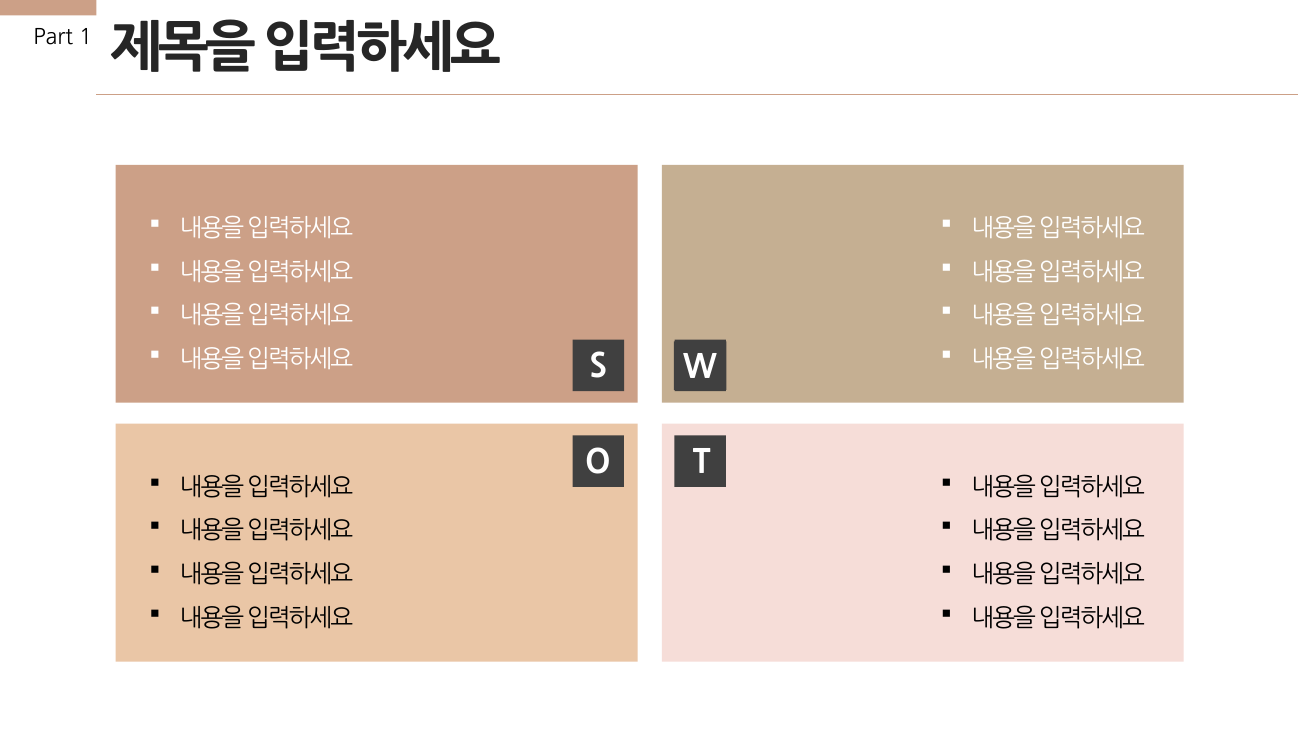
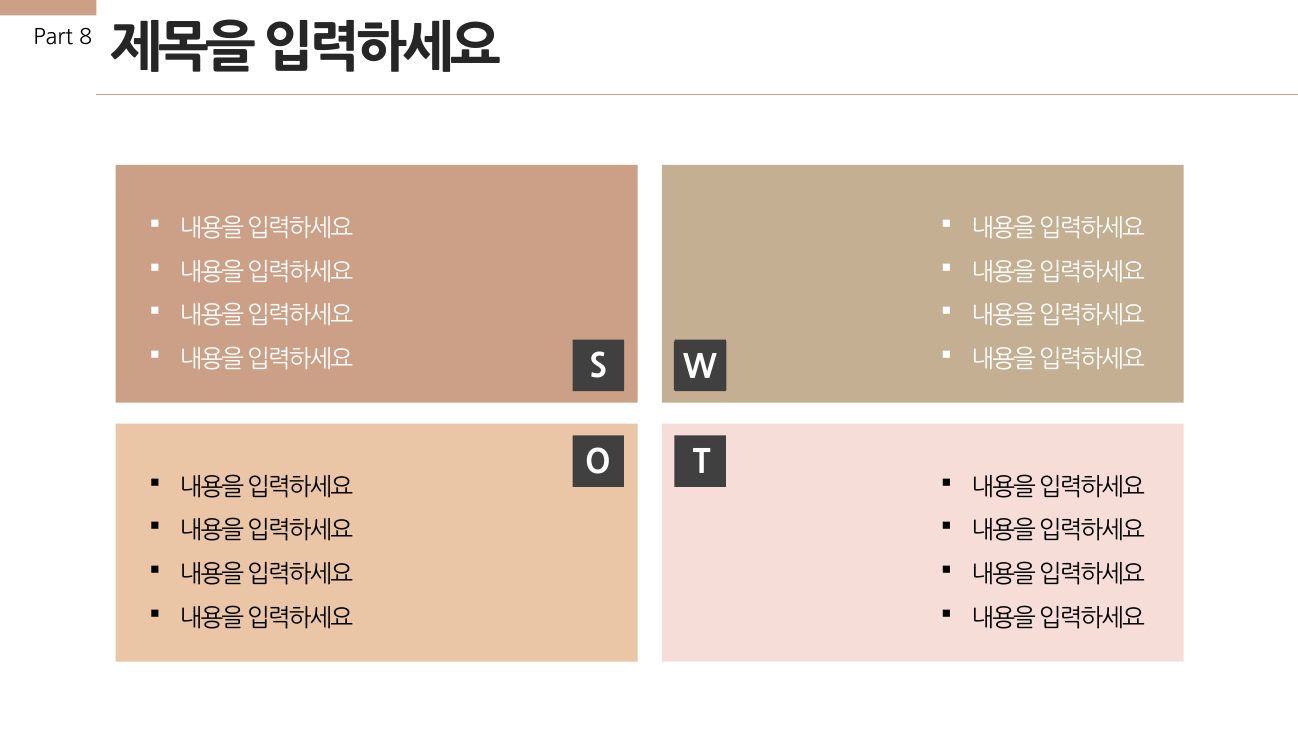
1: 1 -> 8 (86, 38)
